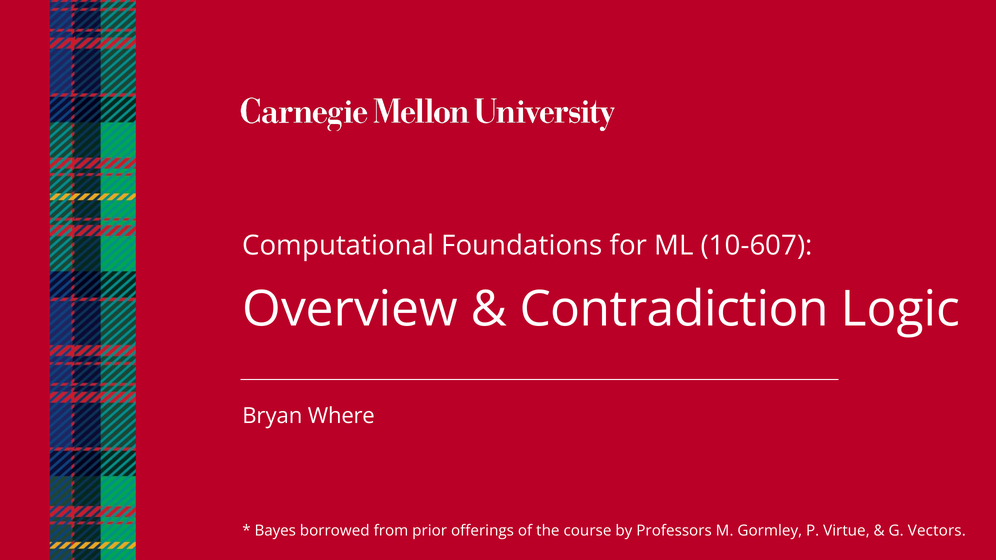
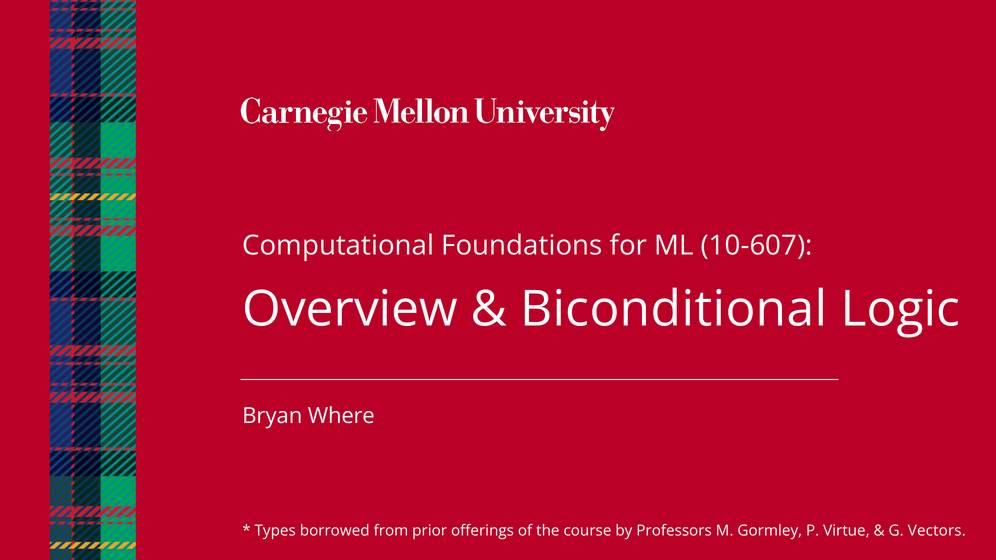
Contradiction: Contradiction -> Biconditional (674, 309)
Bayes: Bayes -> Types (275, 531)
